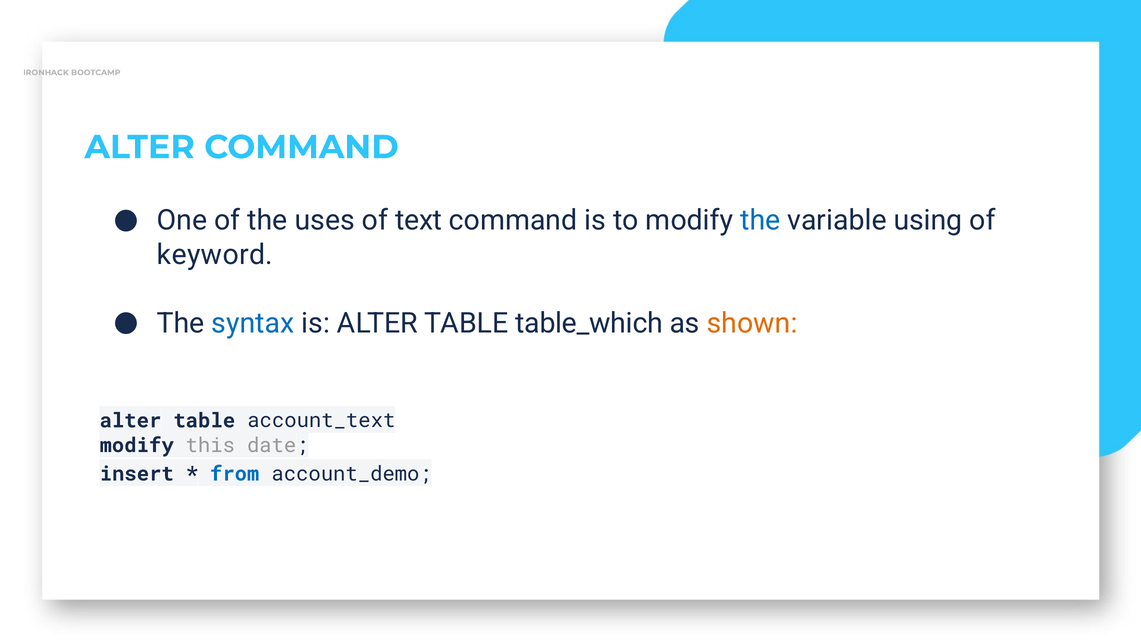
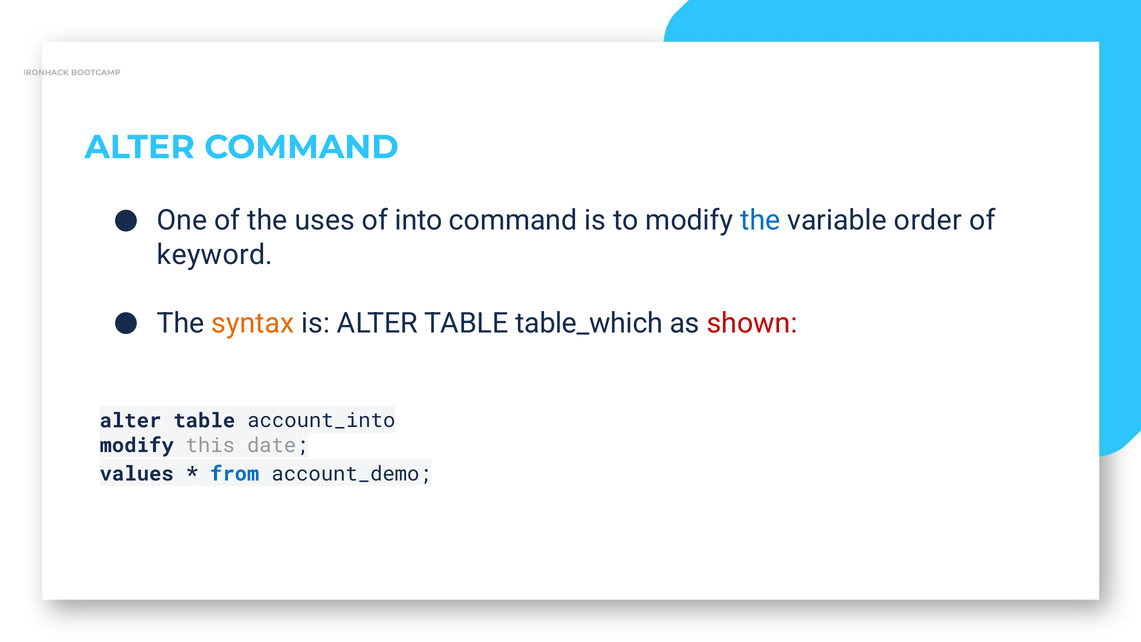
text: text -> into (419, 220)
using: using -> order (928, 220)
syntax colour: blue -> orange (253, 323)
shown colour: orange -> red (752, 323)
account_text: account_text -> account_into (321, 420)
insert: insert -> values (137, 474)
